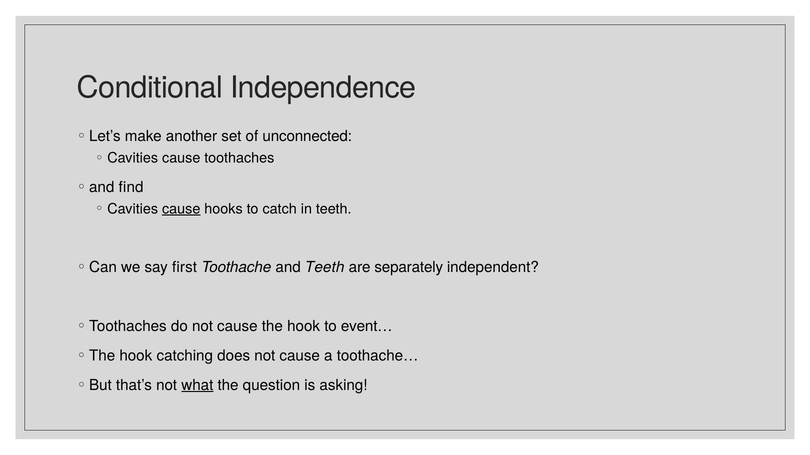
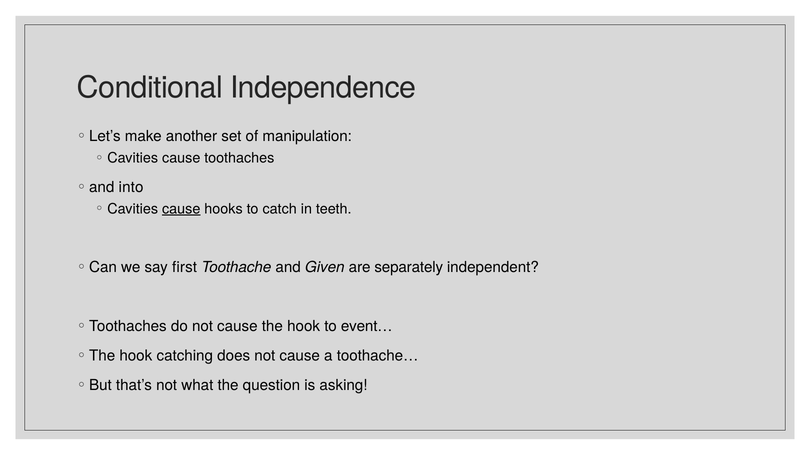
unconnected: unconnected -> manipulation (307, 136)
find: find -> into (131, 187)
and Teeth: Teeth -> Given (325, 268)
what underline: present -> none (197, 386)
